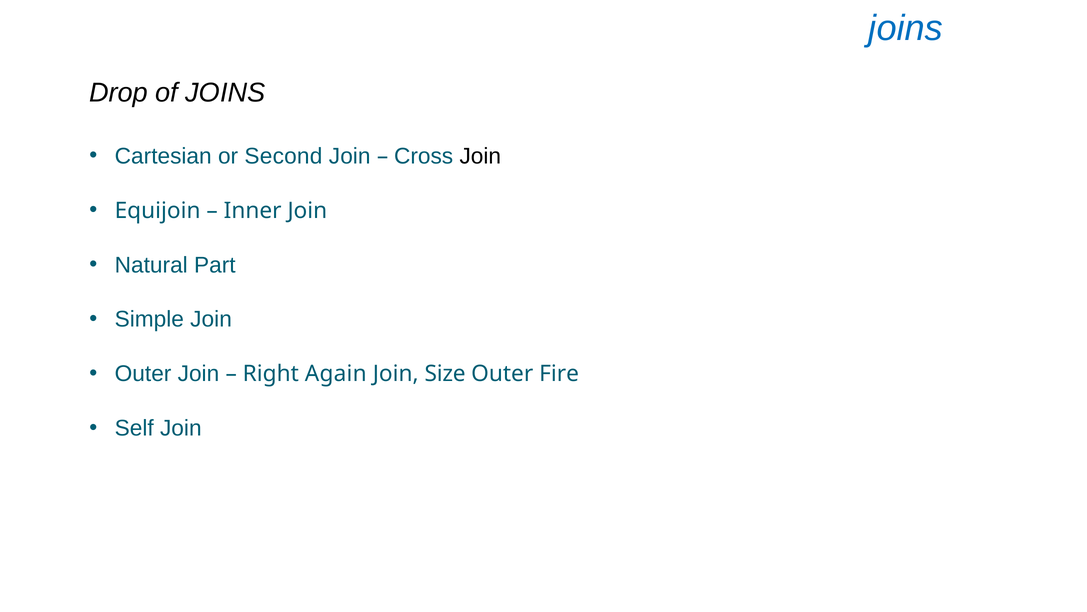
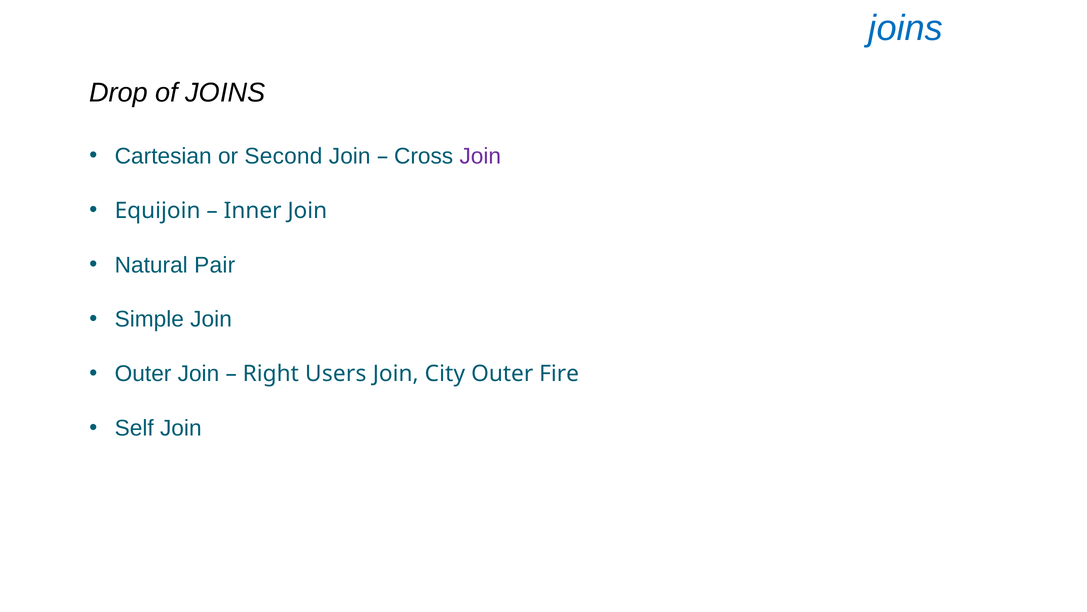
Join colour: black -> purple (480, 156)
Part: Part -> Pair (215, 265)
Again: Again -> Users (336, 374)
Size: Size -> City (445, 374)
